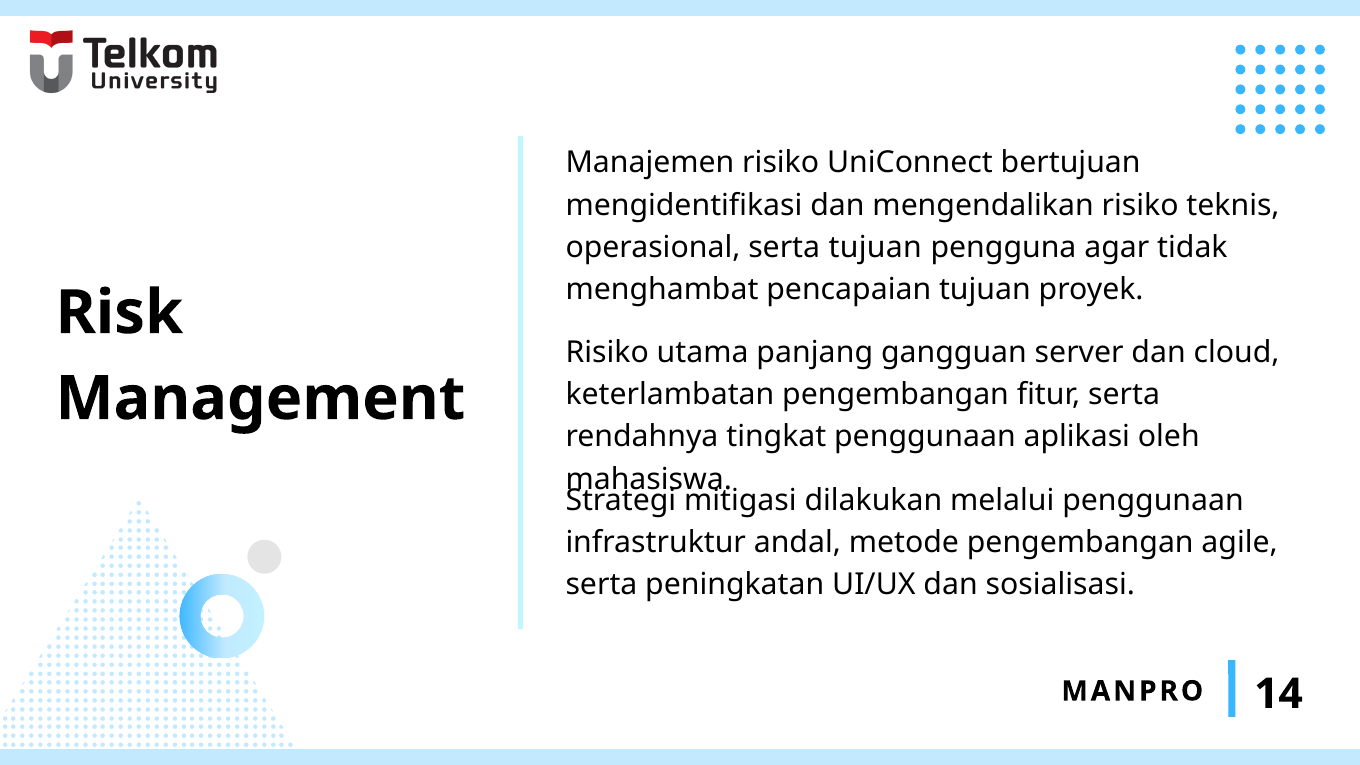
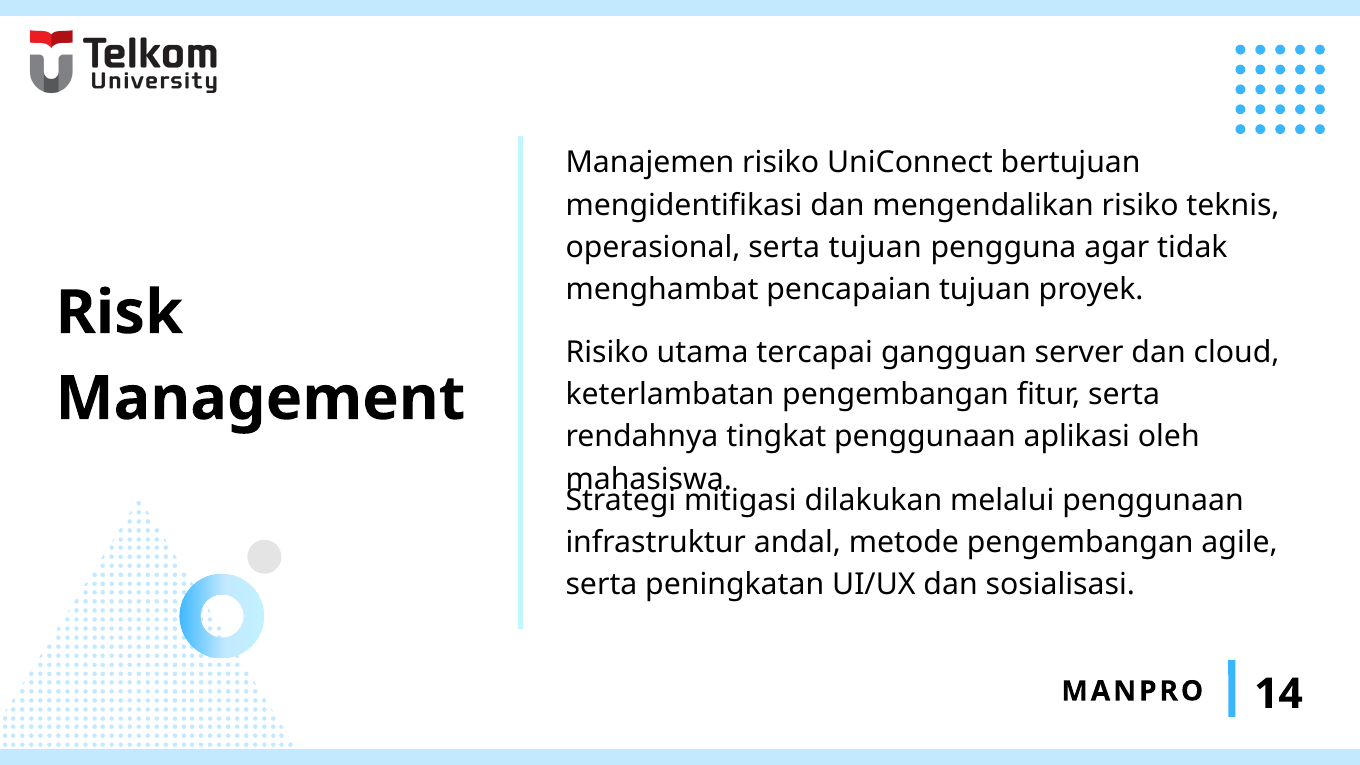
panjang: panjang -> tercapai (815, 352)
